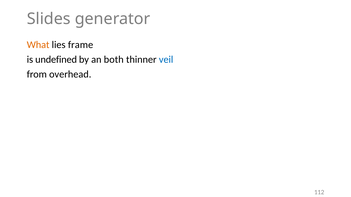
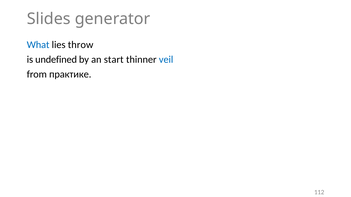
What colour: orange -> blue (38, 45)
frame: frame -> throw (81, 45)
both: both -> start (114, 60)
overhead: overhead -> практике (70, 74)
